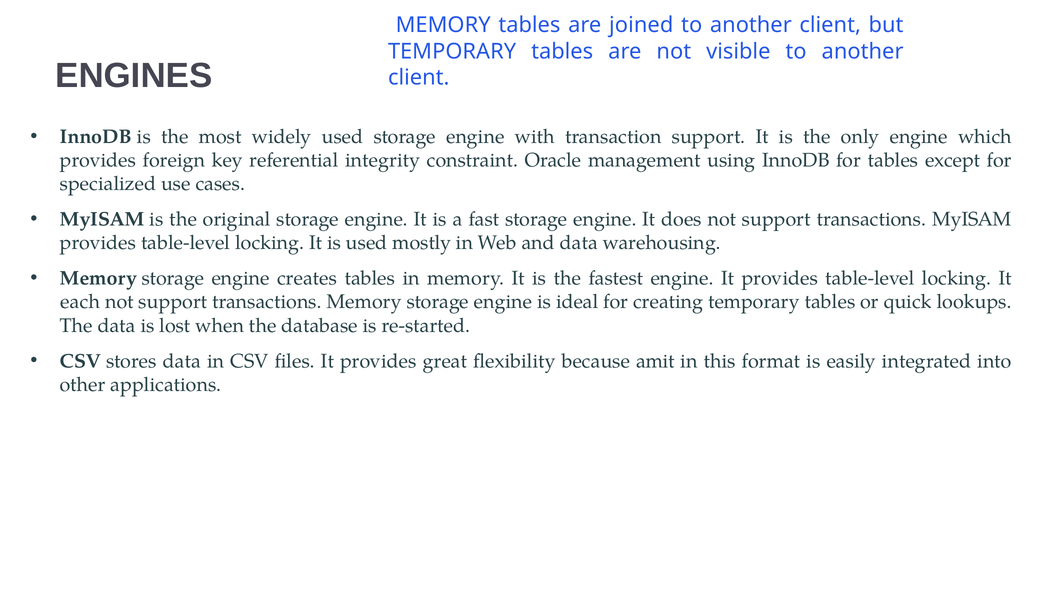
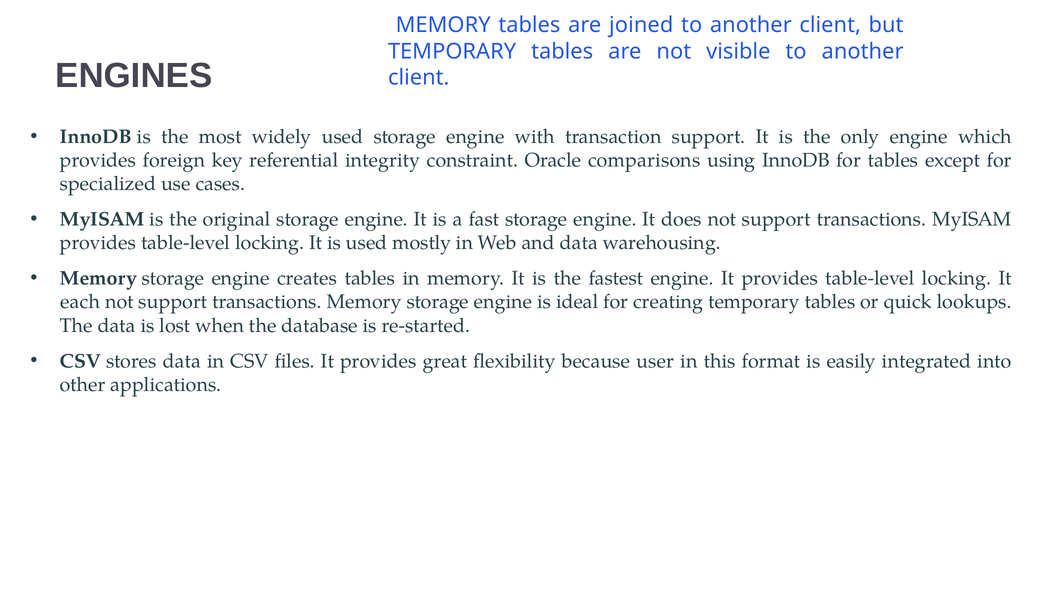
management: management -> comparisons (644, 160)
amit: amit -> user (655, 361)
